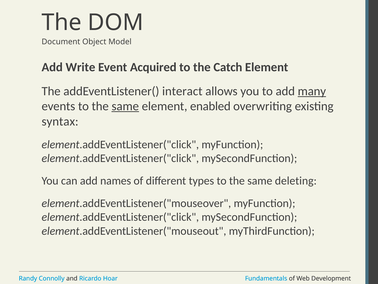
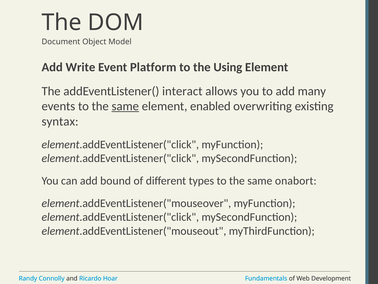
Acquired: Acquired -> Platform (153, 67)
Catch: Catch -> Using (228, 67)
many underline: present -> none (312, 91)
names: names -> bound (116, 180)
deleting: deleting -> onabort (296, 180)
